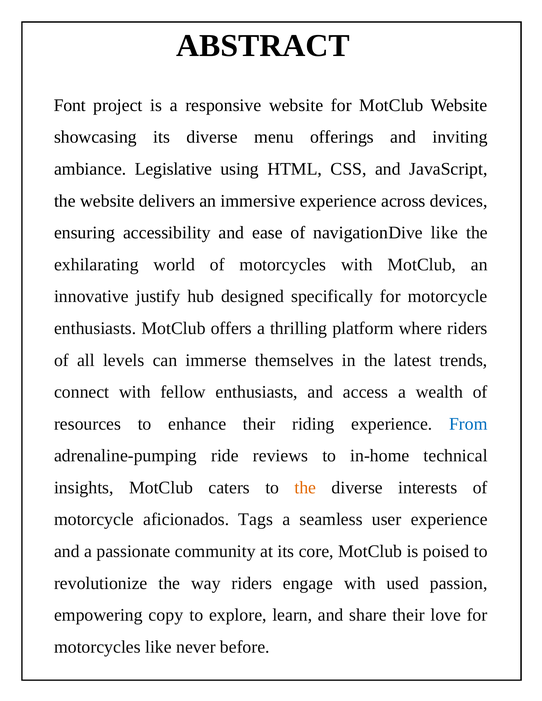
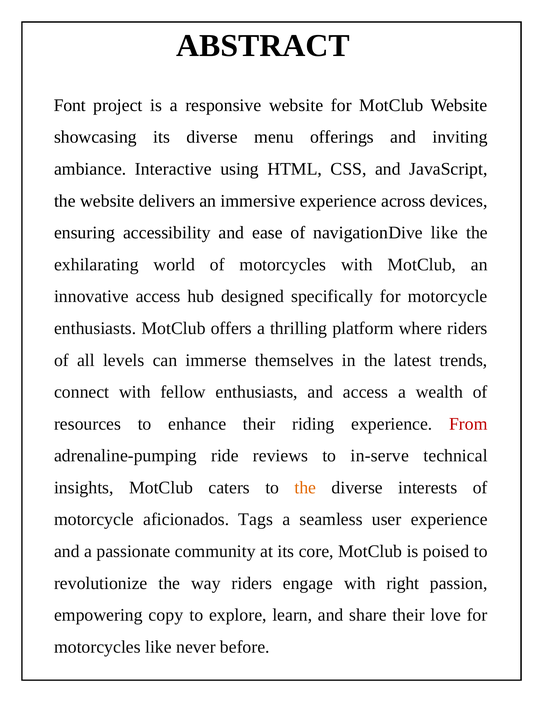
Legislative: Legislative -> Interactive (173, 169)
innovative justify: justify -> access (158, 297)
From colour: blue -> red (468, 424)
in-home: in-home -> in-serve (380, 456)
used: used -> right (403, 584)
